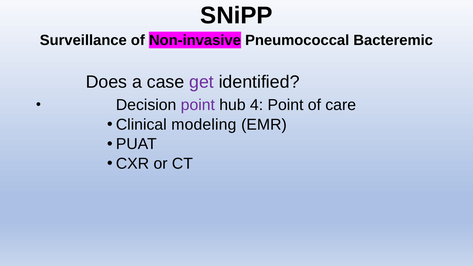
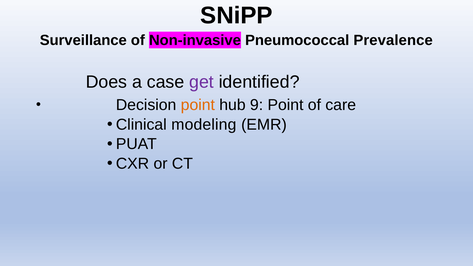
Bacteremic: Bacteremic -> Prevalence (393, 40)
point colour: purple -> orange (198, 105)
4: 4 -> 9 (257, 105)
